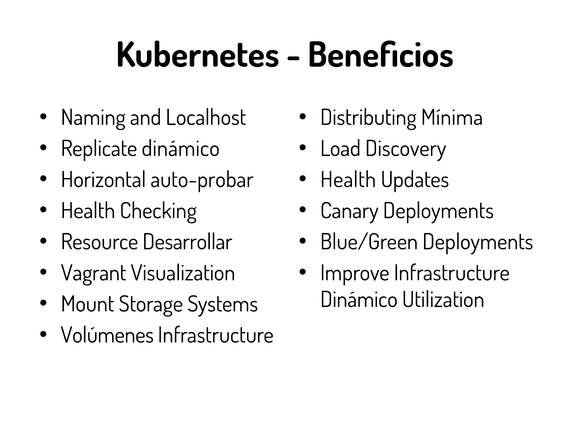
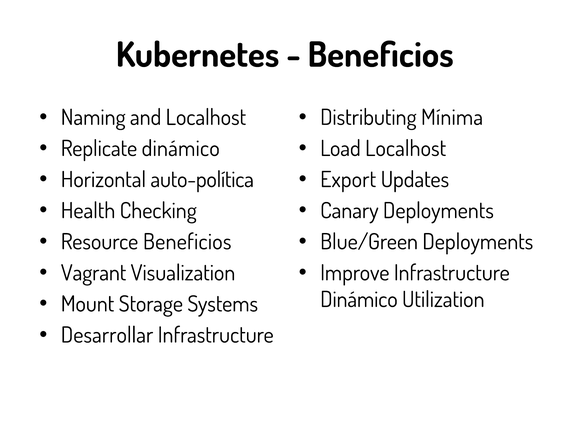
Load Discovery: Discovery -> Localhost (406, 148)
auto-probar: auto-probar -> auto-política (202, 180)
Health: Health -> Export (348, 180)
Resource Desarrollar: Desarrollar -> Beneficios (187, 242)
Volúmenes: Volúmenes -> Desarrollar (107, 335)
